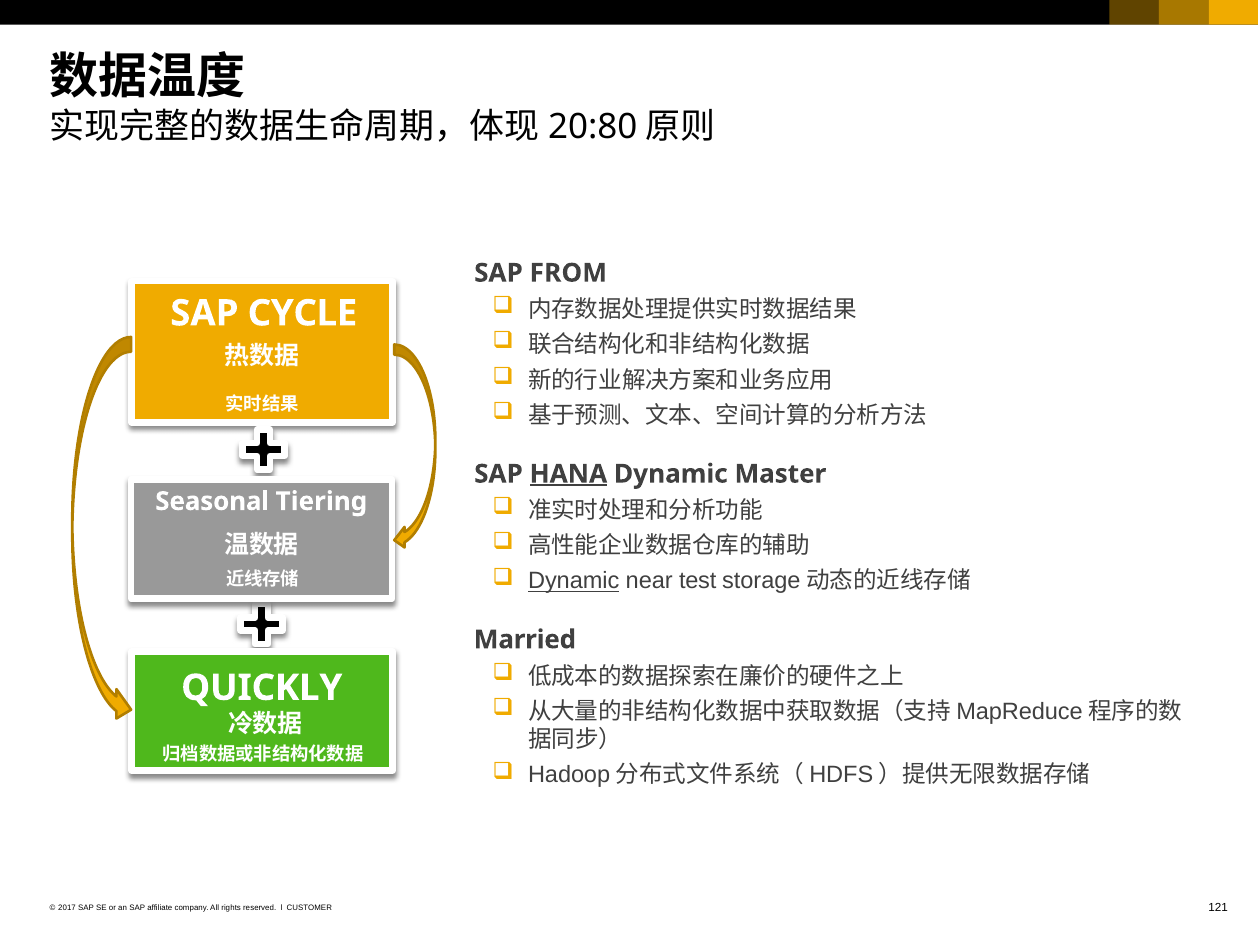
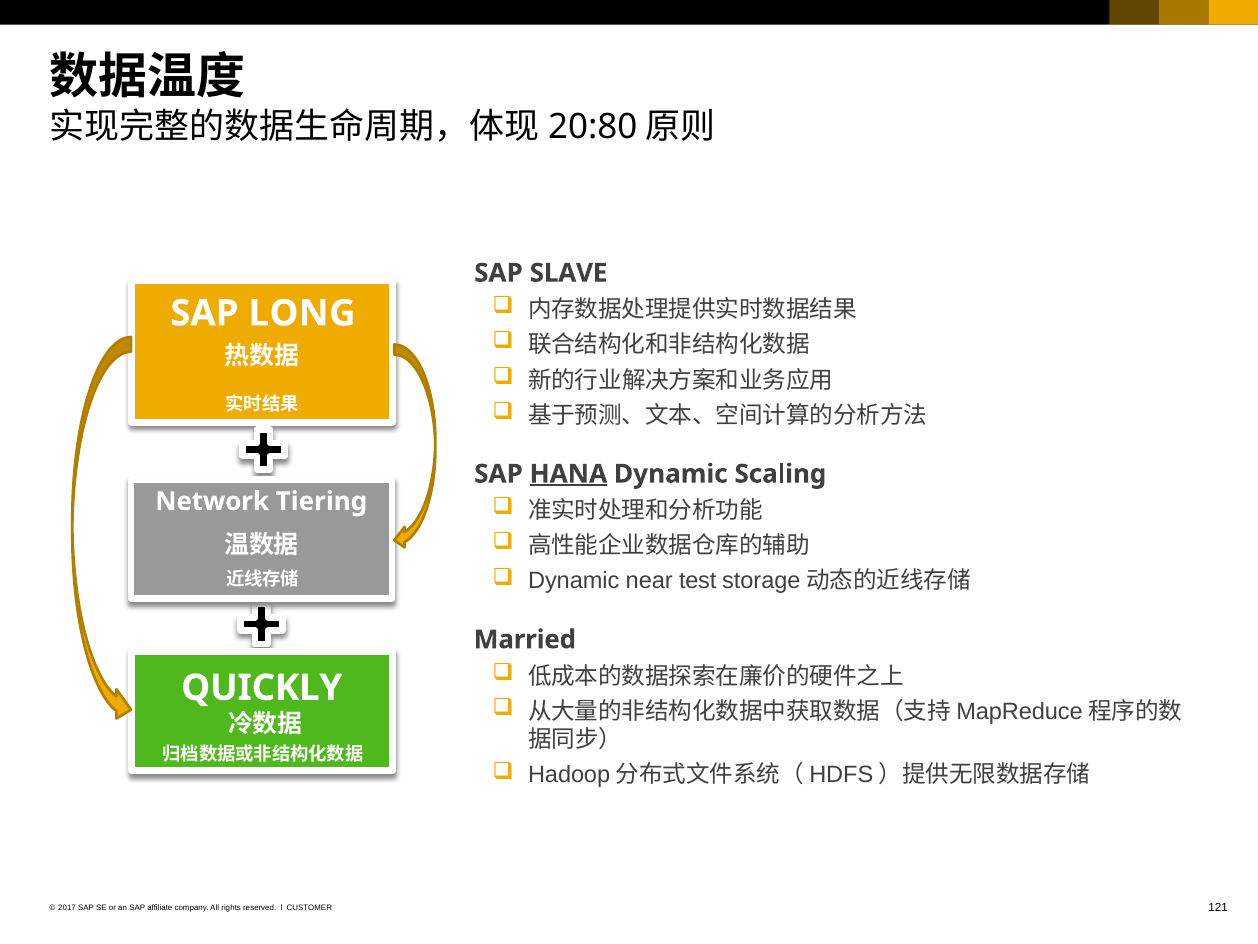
FROM: FROM -> SLAVE (569, 273)
CYCLE: CYCLE -> LONG (302, 313)
Master: Master -> Scaling (780, 474)
Seasonal: Seasonal -> Network (212, 501)
Dynamic underline: present -> none (574, 581)
